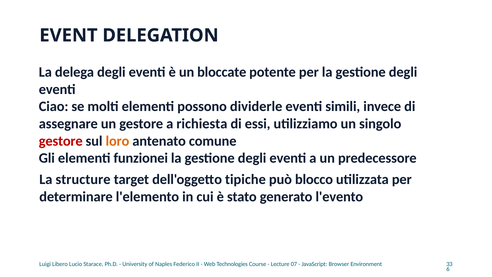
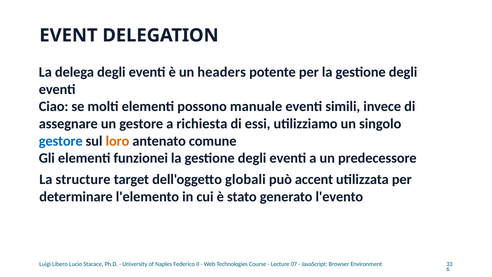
bloccate: bloccate -> headers (222, 72)
dividerle: dividerle -> manuale (256, 106)
gestore colour: red -> blue (61, 141)
tipiche: tipiche -> globali (245, 179)
blocco: blocco -> accent (314, 179)
